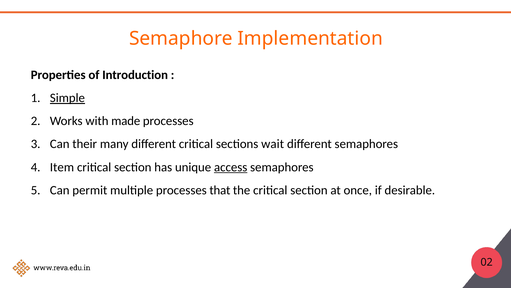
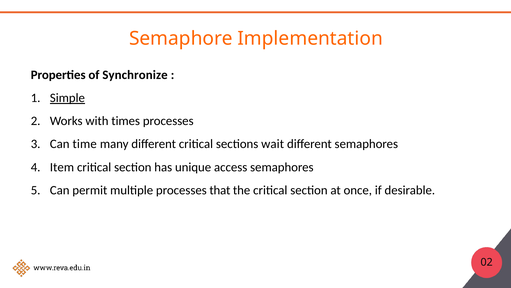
Introduction: Introduction -> Synchronize (135, 75)
made: made -> times (126, 121)
their: their -> time (85, 144)
access underline: present -> none (231, 167)
